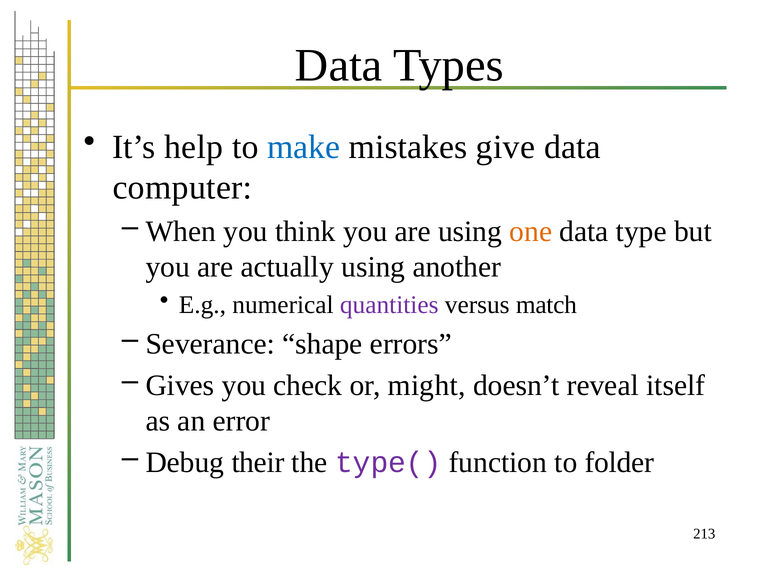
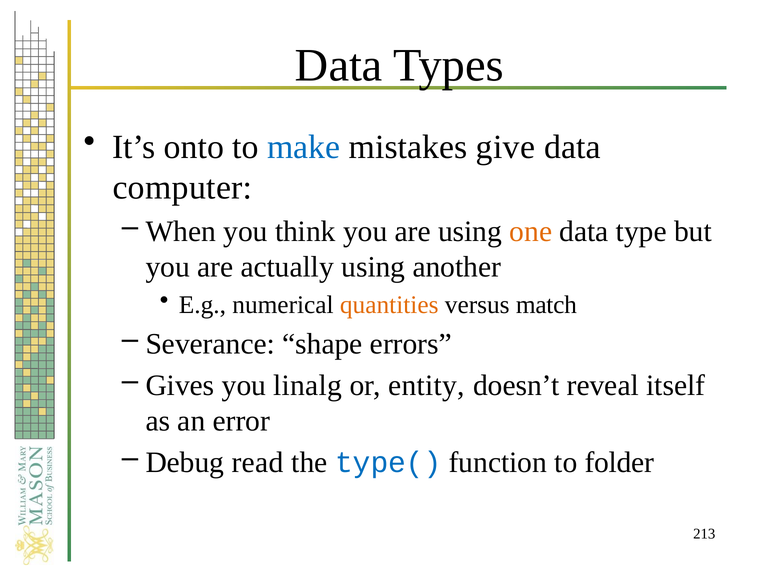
help: help -> onto (194, 147)
quantities colour: purple -> orange (389, 305)
check: check -> linalg (308, 385)
might: might -> entity (427, 385)
their: their -> read (258, 462)
type( colour: purple -> blue (388, 462)
